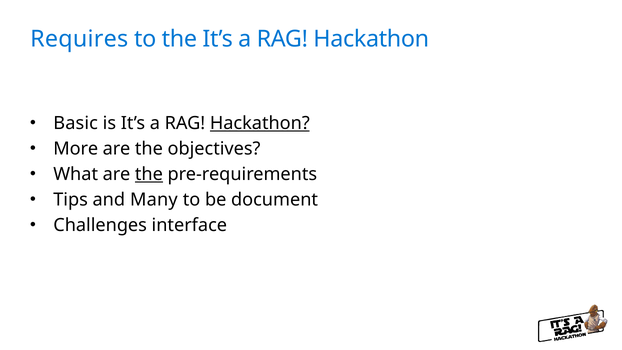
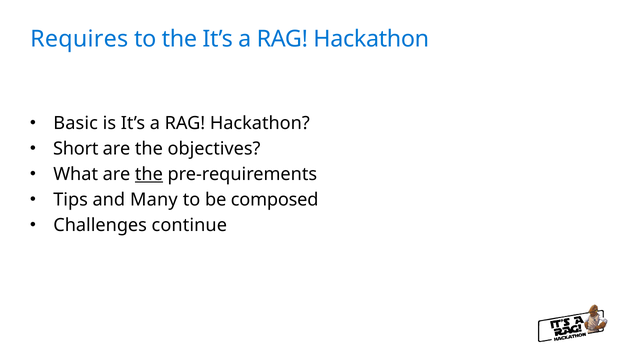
Hackathon underline: present -> none (260, 123)
More: More -> Short (76, 149)
document: document -> composed (275, 200)
interface: interface -> continue (189, 225)
